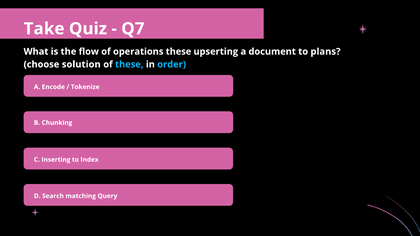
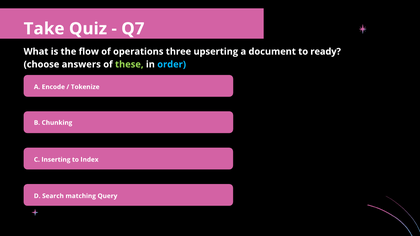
operations these: these -> three (178, 52)
plans: plans -> ready (326, 52)
solution: solution -> answers (81, 64)
these colour: light blue -> light green (129, 64)
